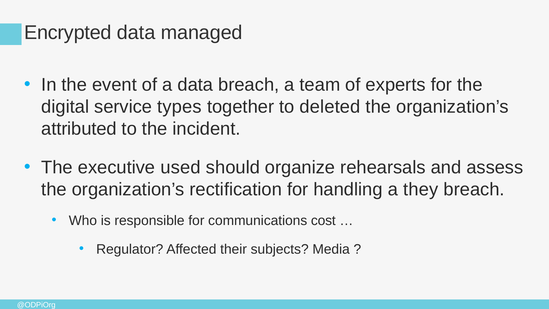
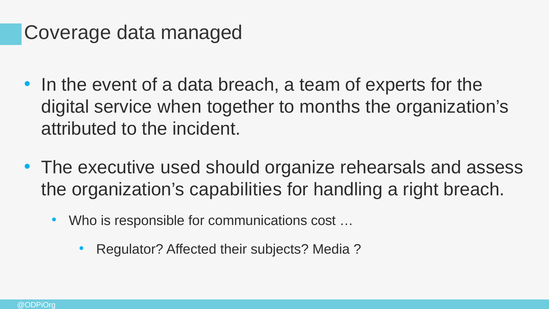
Encrypted: Encrypted -> Coverage (68, 33)
types: types -> when (180, 107)
deleted: deleted -> months (330, 107)
rectification: rectification -> capabilities (236, 189)
they: they -> right (421, 189)
